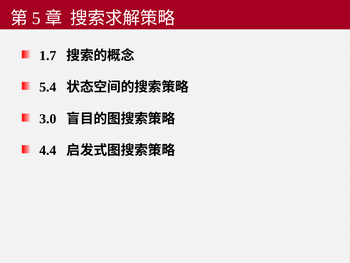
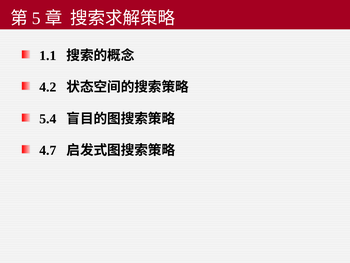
1.7: 1.7 -> 1.1 (48, 55)
5.4: 5.4 -> 4.2 (48, 87)
3.0: 3.0 -> 5.4 (48, 119)
4.4: 4.4 -> 4.7 (48, 150)
